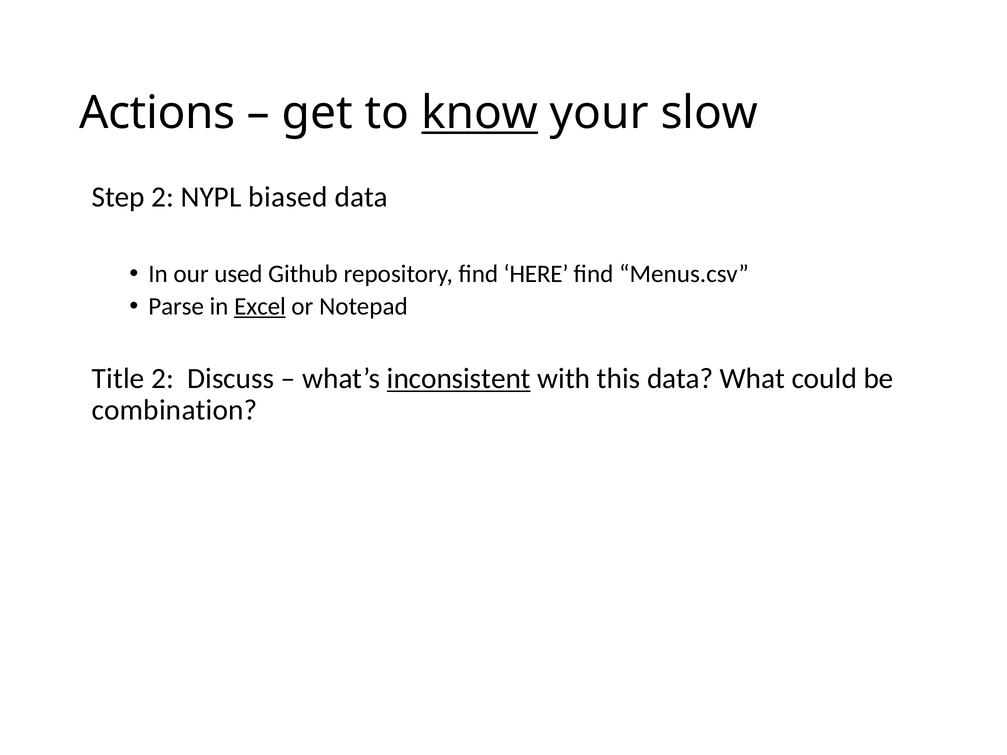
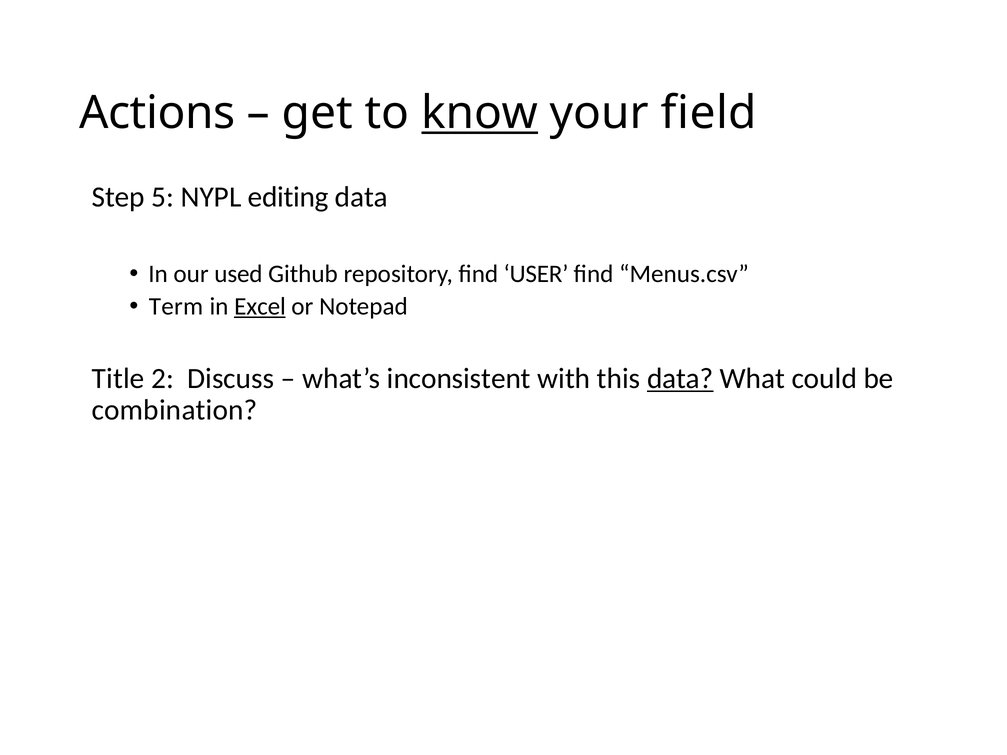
slow: slow -> field (709, 113)
Step 2: 2 -> 5 (163, 197)
biased: biased -> editing (288, 197)
HERE: HERE -> USER (536, 274)
Parse: Parse -> Term (176, 306)
inconsistent underline: present -> none (459, 379)
data underline: none -> present (680, 379)
